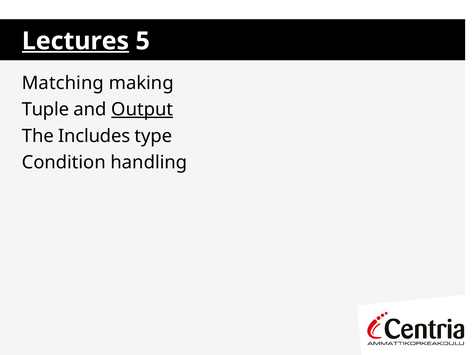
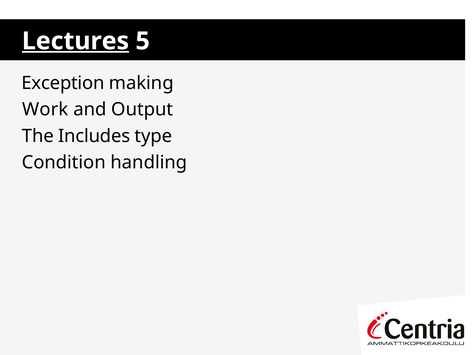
Matching: Matching -> Exception (63, 83)
Tuple: Tuple -> Work (45, 110)
Output underline: present -> none (142, 110)
